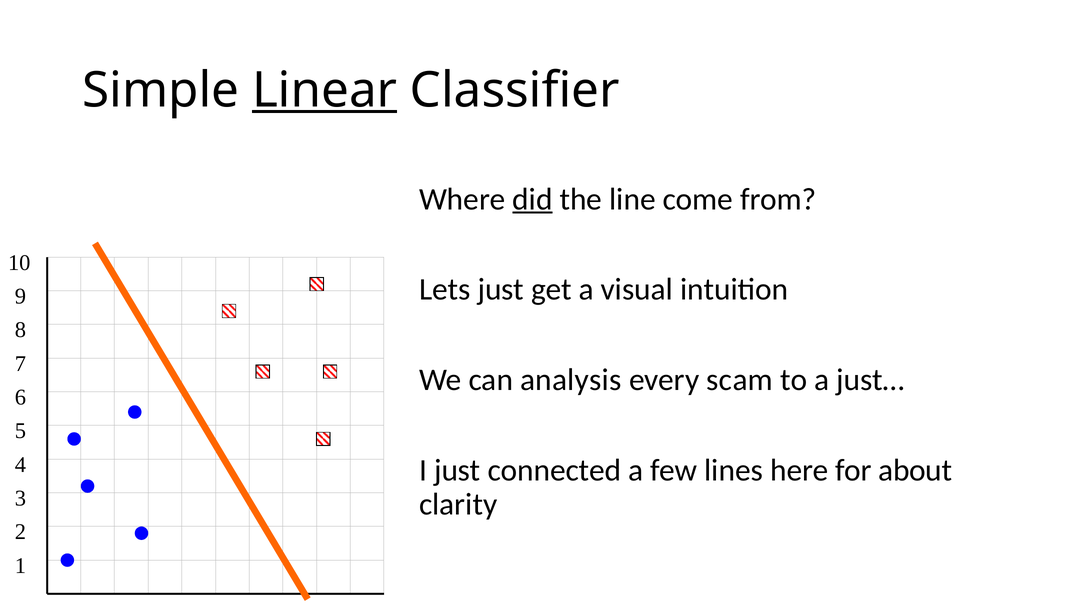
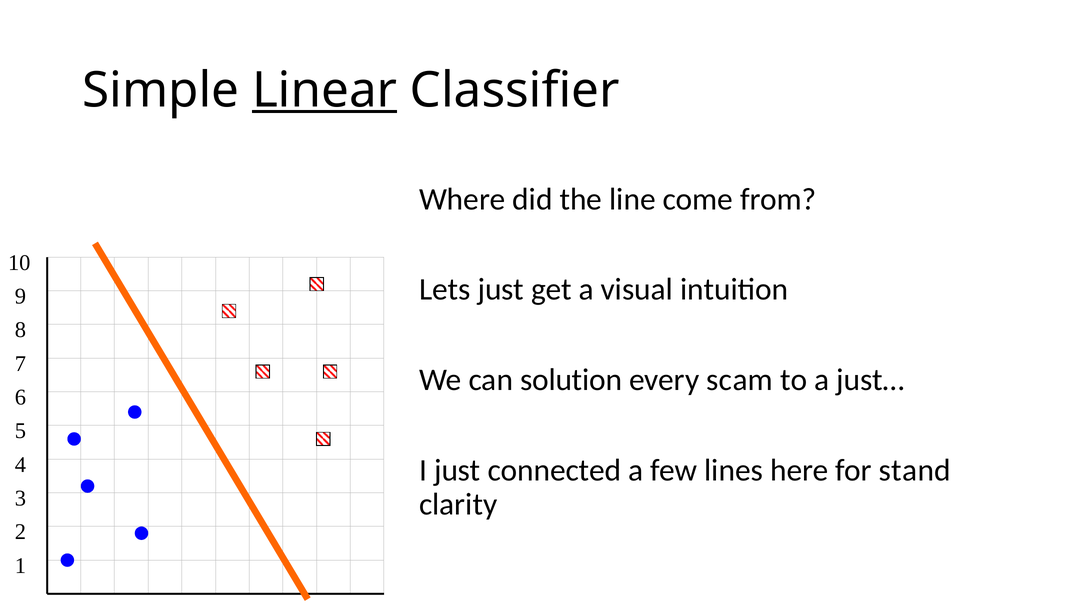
did underline: present -> none (532, 199)
analysis: analysis -> solution (571, 380)
about: about -> stand (915, 470)
